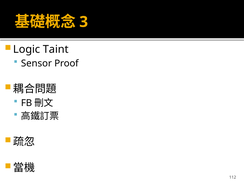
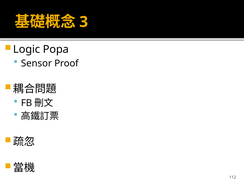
Taint: Taint -> Popa (56, 49)
